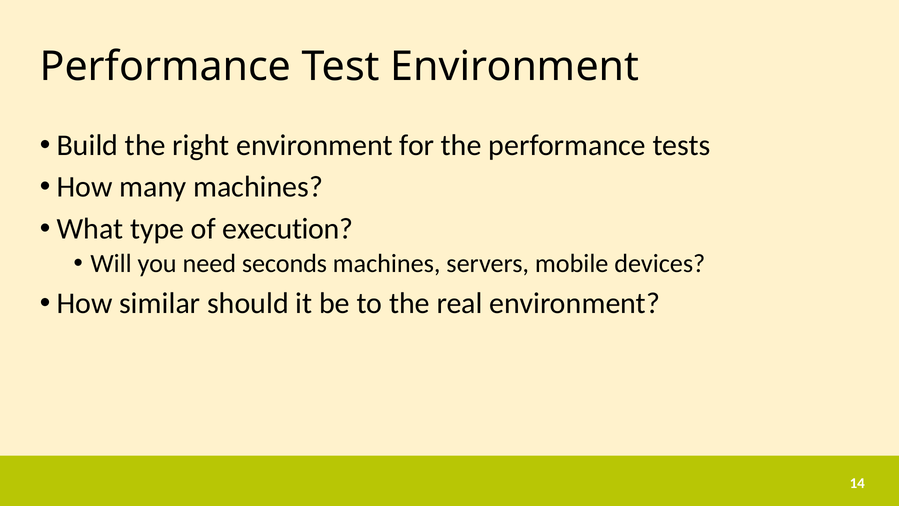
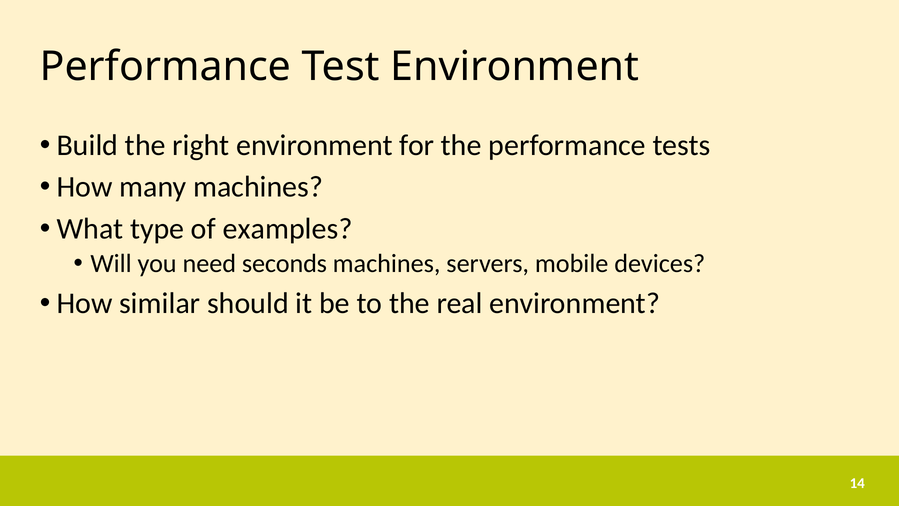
execution: execution -> examples (288, 229)
